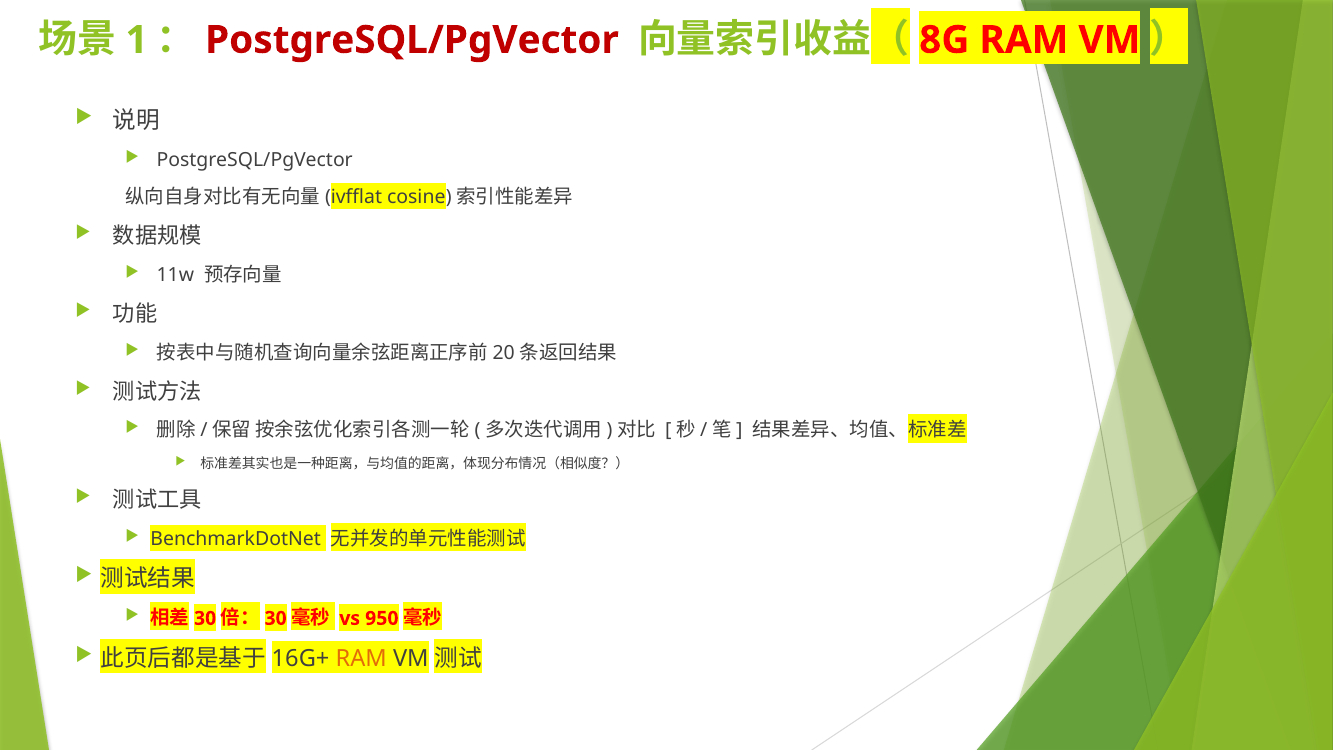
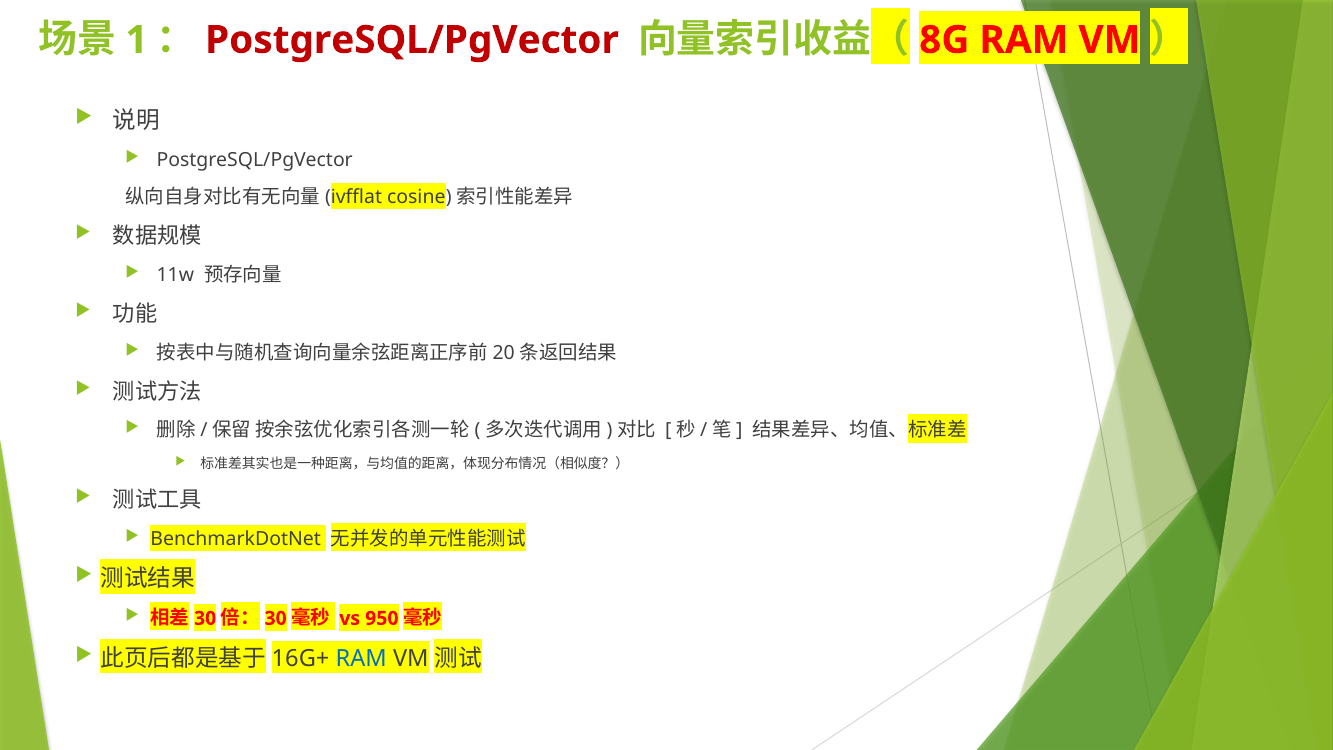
RAM colour: orange -> blue (361, 658)
